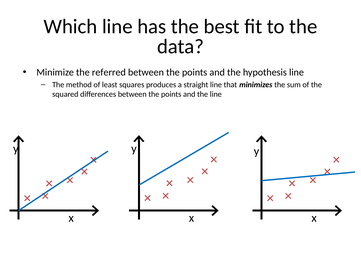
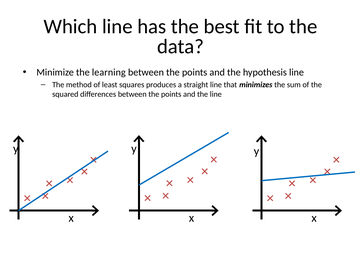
referred: referred -> learning (109, 72)
